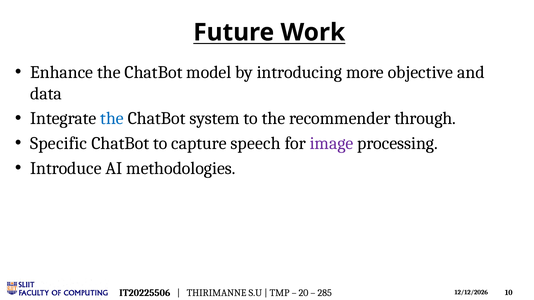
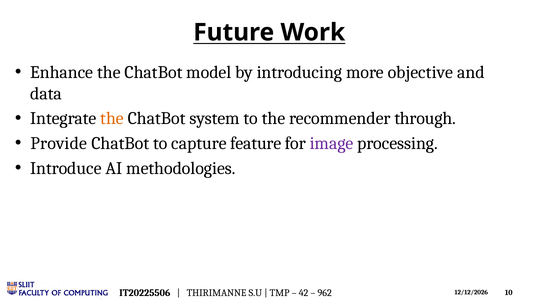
the colour: blue -> orange (112, 119)
Specific: Specific -> Provide (59, 144)
speech: speech -> feature (256, 144)
20: 20 -> 42 (304, 293)
285: 285 -> 962 (325, 293)
